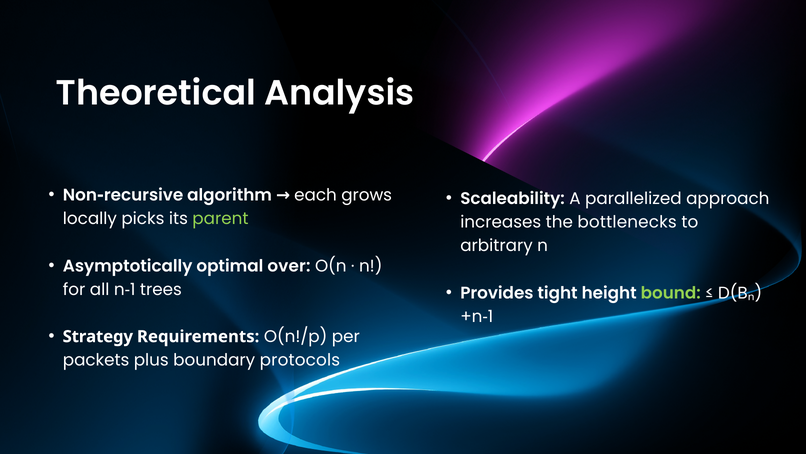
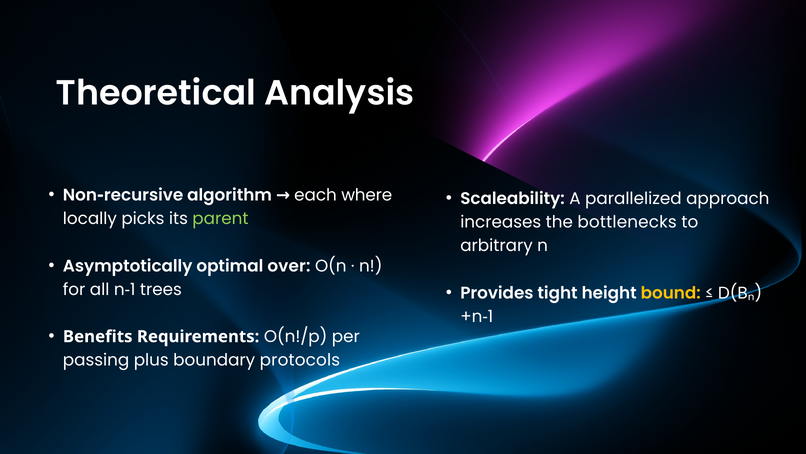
grows: grows -> where (367, 195)
bound colour: light green -> yellow (671, 293)
Strategy: Strategy -> Benefits (98, 336)
packets: packets -> passing (96, 360)
